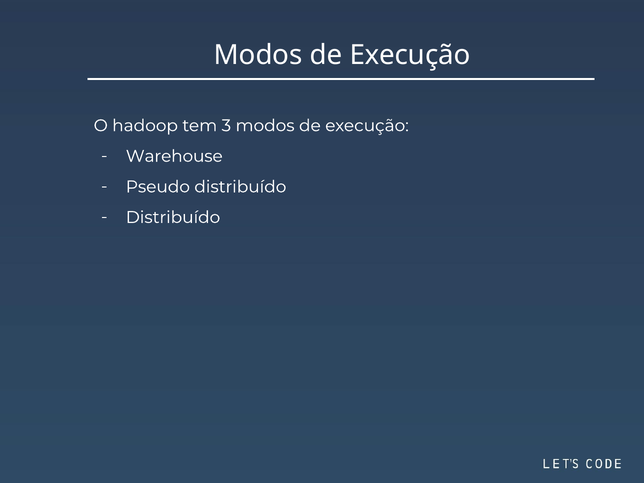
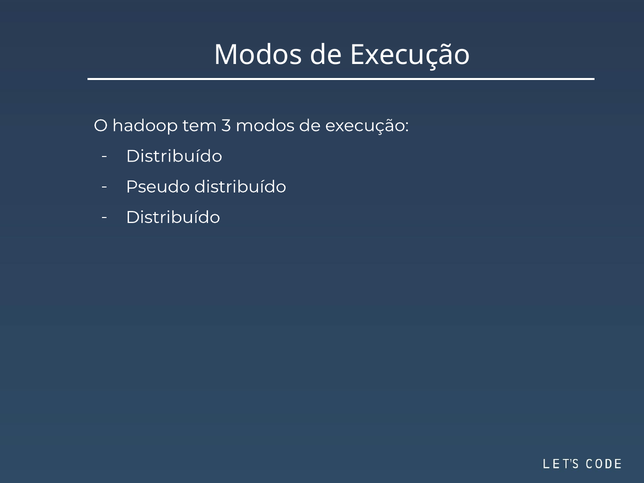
Warehouse: Warehouse -> Distribuído (174, 156)
